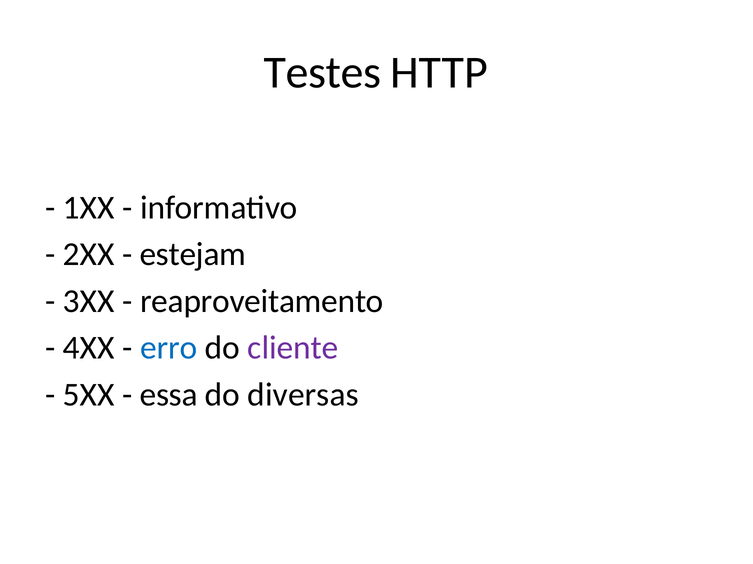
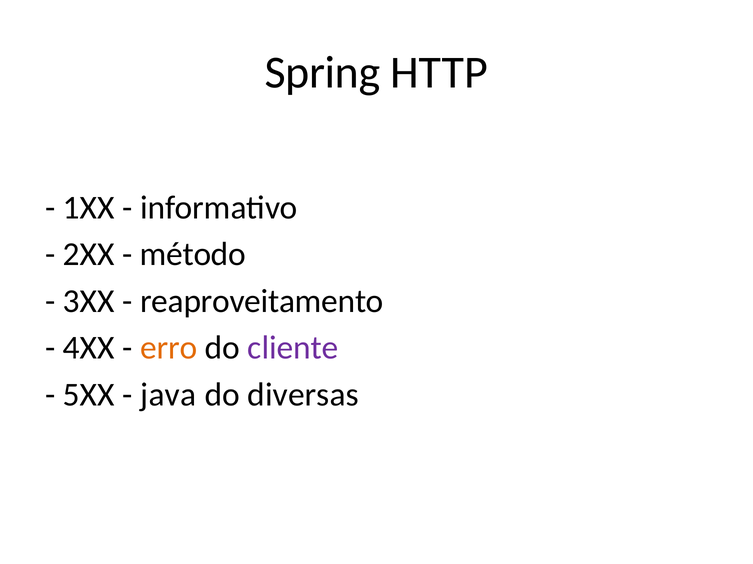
Testes: Testes -> Spring (322, 73)
estejam: estejam -> método (193, 255)
erro colour: blue -> orange (169, 348)
essa: essa -> java (168, 395)
